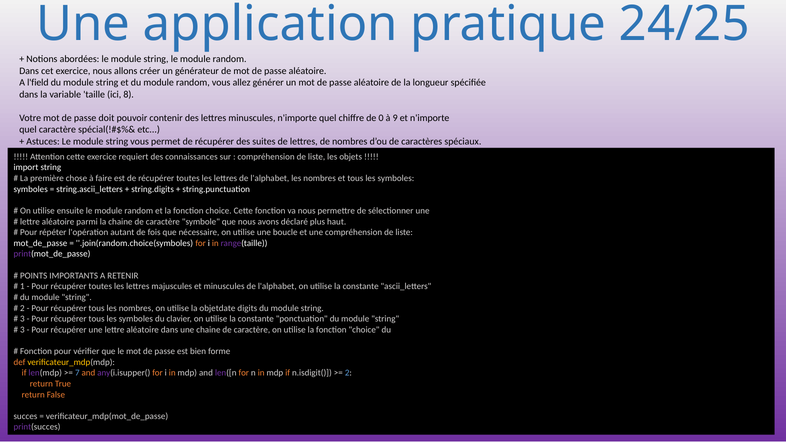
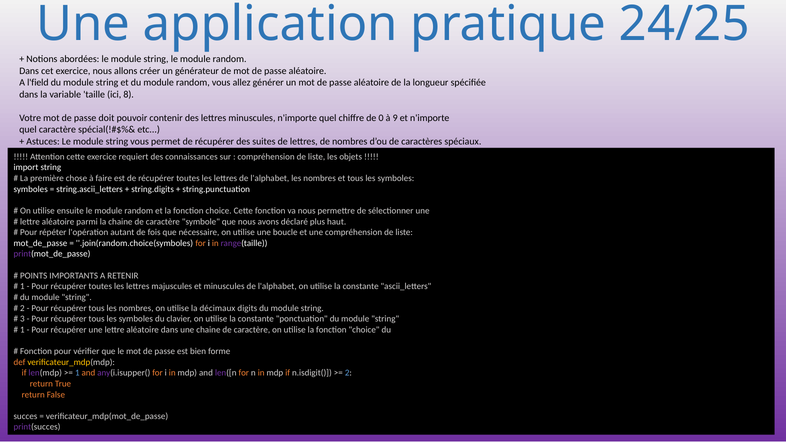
objetdate: objetdate -> décimaux (217, 308)
3: 3 -> 1 (22, 330)
7: 7 -> 1 (77, 373)
